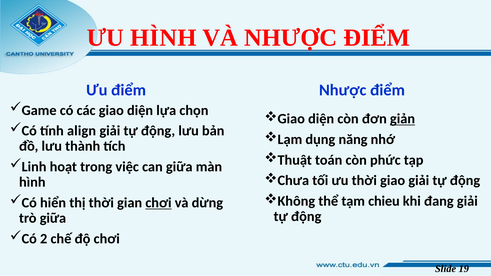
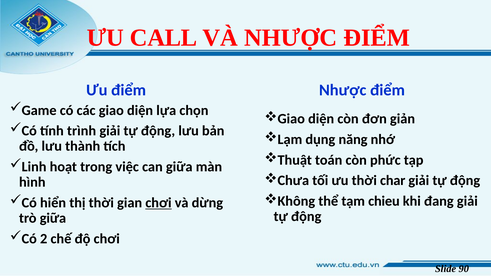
ƯU HÌNH: HÌNH -> CALL (164, 38)
giản underline: present -> none (402, 119)
align: align -> trình (82, 131)
thời giao: giao -> char (393, 181)
19: 19 -> 90 (464, 269)
